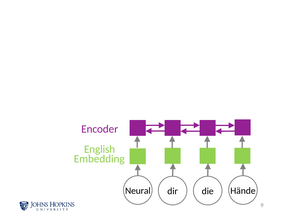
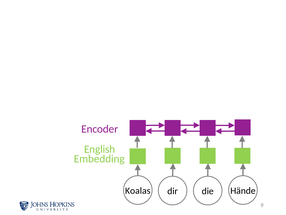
Neural: Neural -> Koalas (138, 190)
